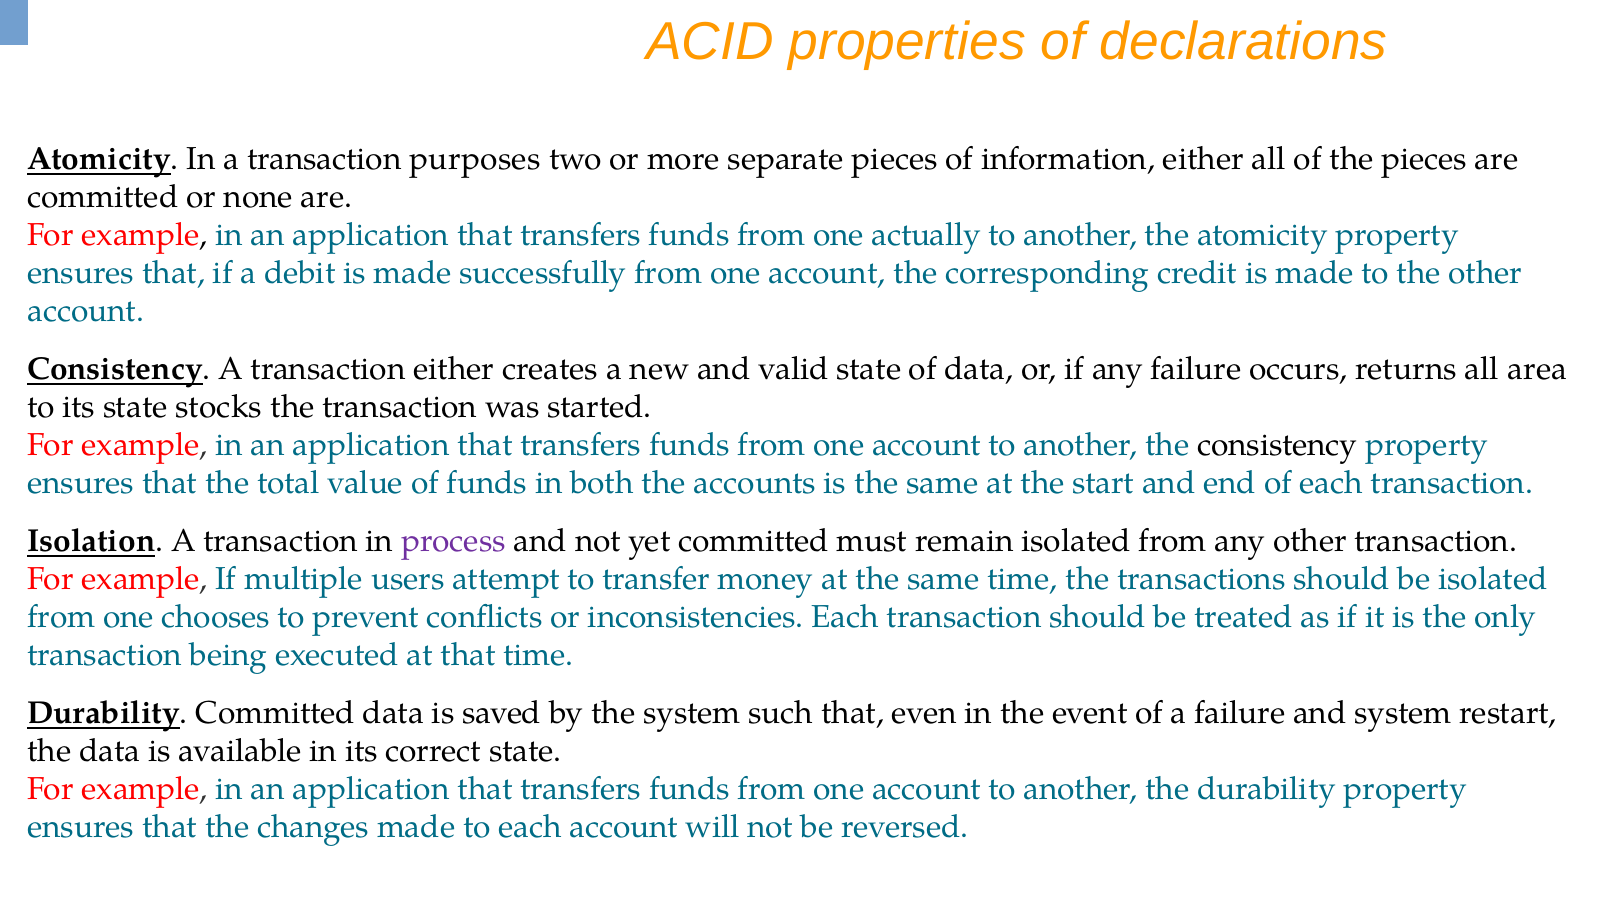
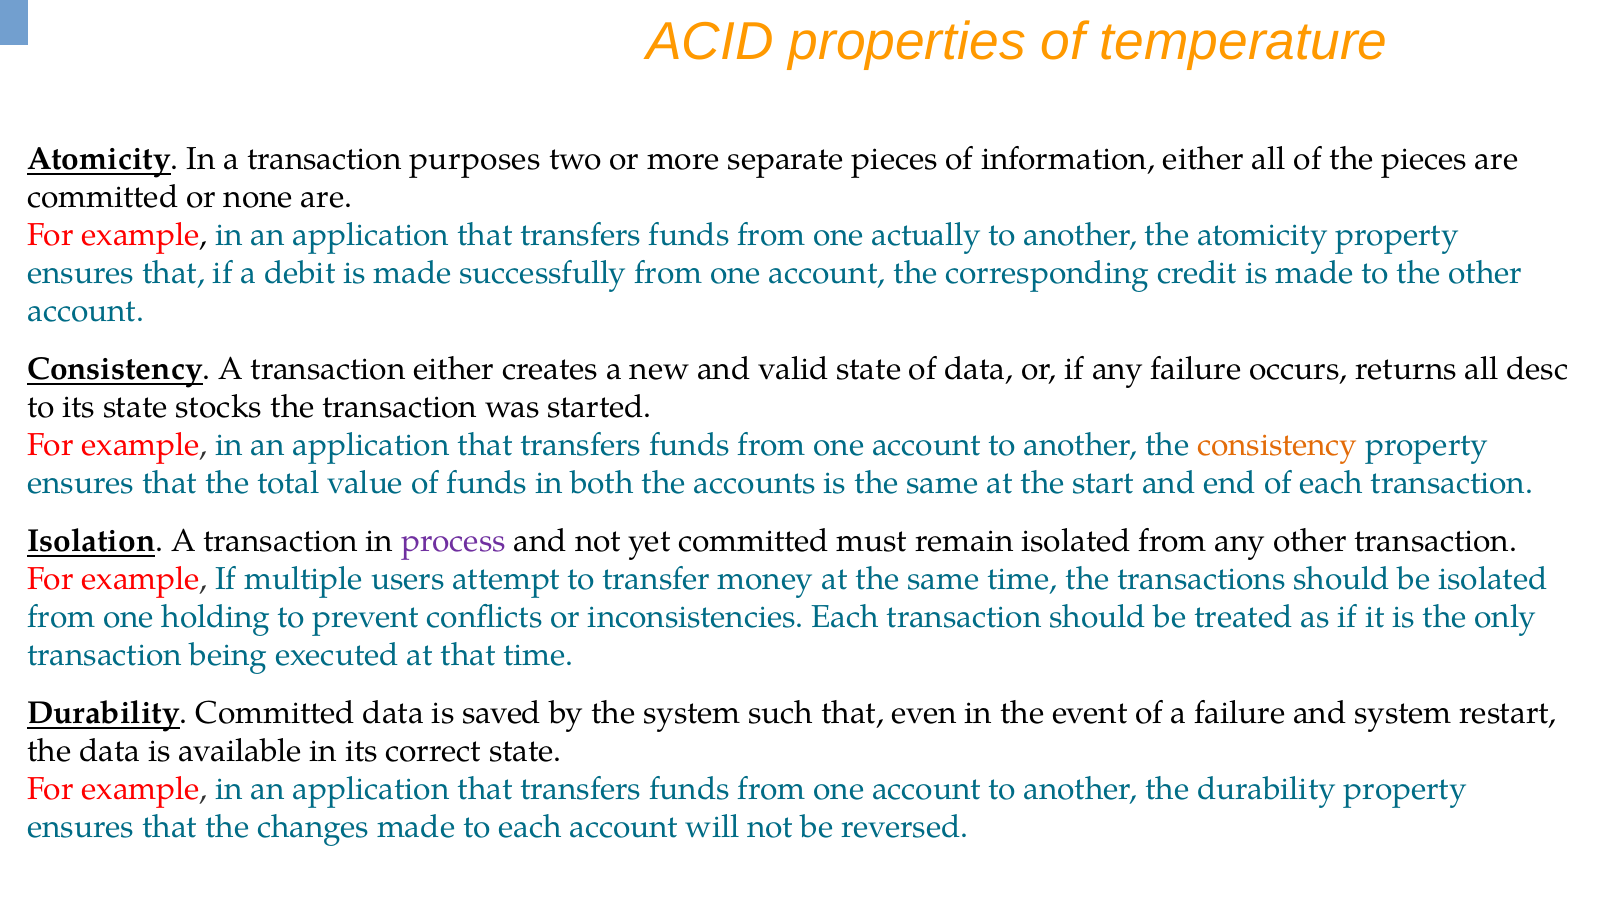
declarations: declarations -> temperature (1244, 42)
area: area -> desc (1537, 369)
consistency colour: black -> orange (1277, 445)
chooses: chooses -> holding (216, 617)
